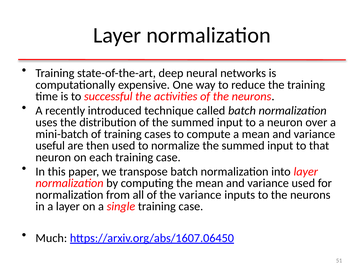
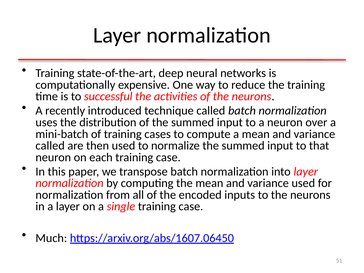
useful: useful -> called (50, 146)
the variance: variance -> encoded (200, 195)
